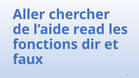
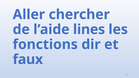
read: read -> lines (89, 30)
